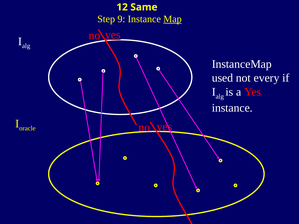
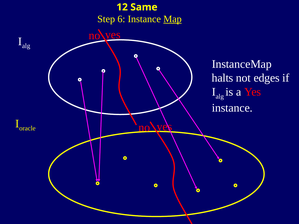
9: 9 -> 6 (121, 19)
yes underline: present -> none (113, 35)
used: used -> halts (223, 78)
every: every -> edges (267, 78)
